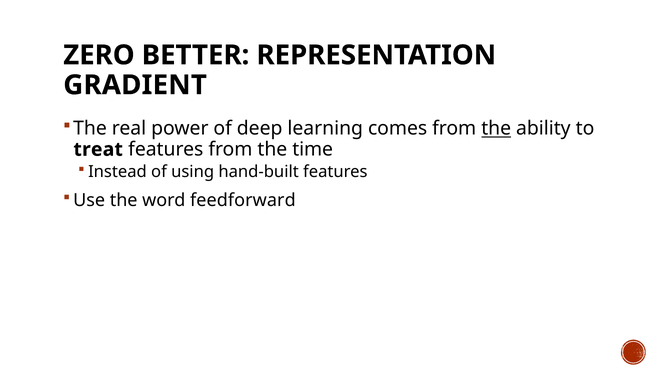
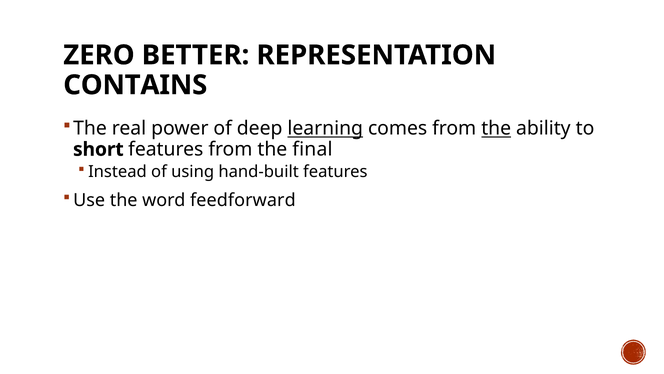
GRADIENT: GRADIENT -> CONTAINS (135, 85)
learning underline: none -> present (325, 128)
treat: treat -> short (98, 149)
time: time -> final (312, 149)
